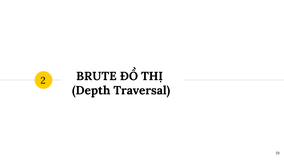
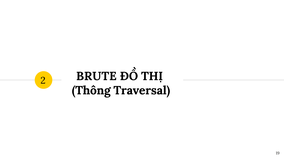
Depth: Depth -> Thông (91, 90)
